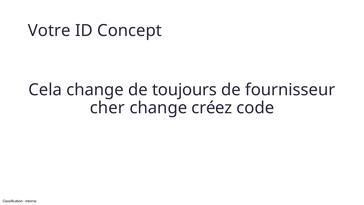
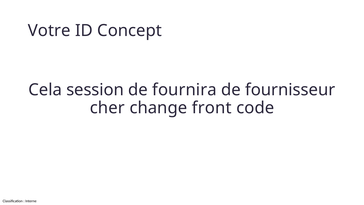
Cela change: change -> session (95, 90)
toujours: toujours -> fournira (184, 90)
créez: créez -> front (212, 108)
